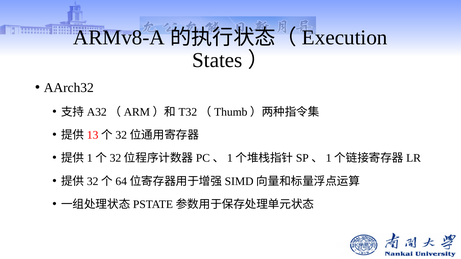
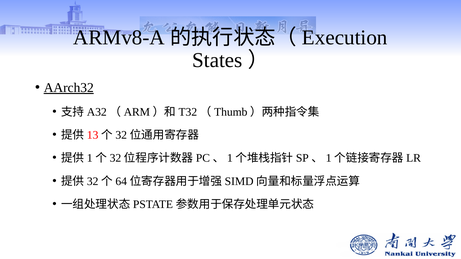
AArch32 underline: none -> present (69, 88)
